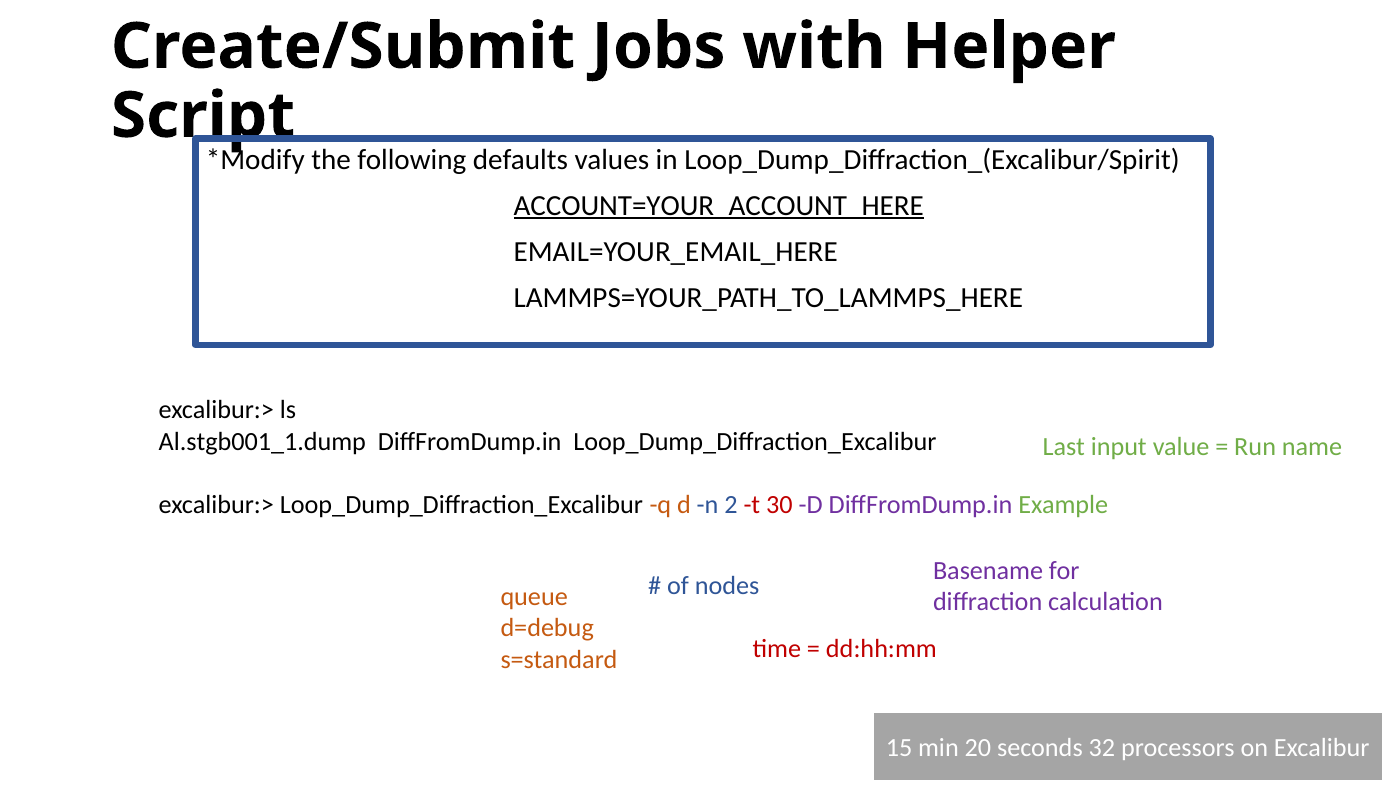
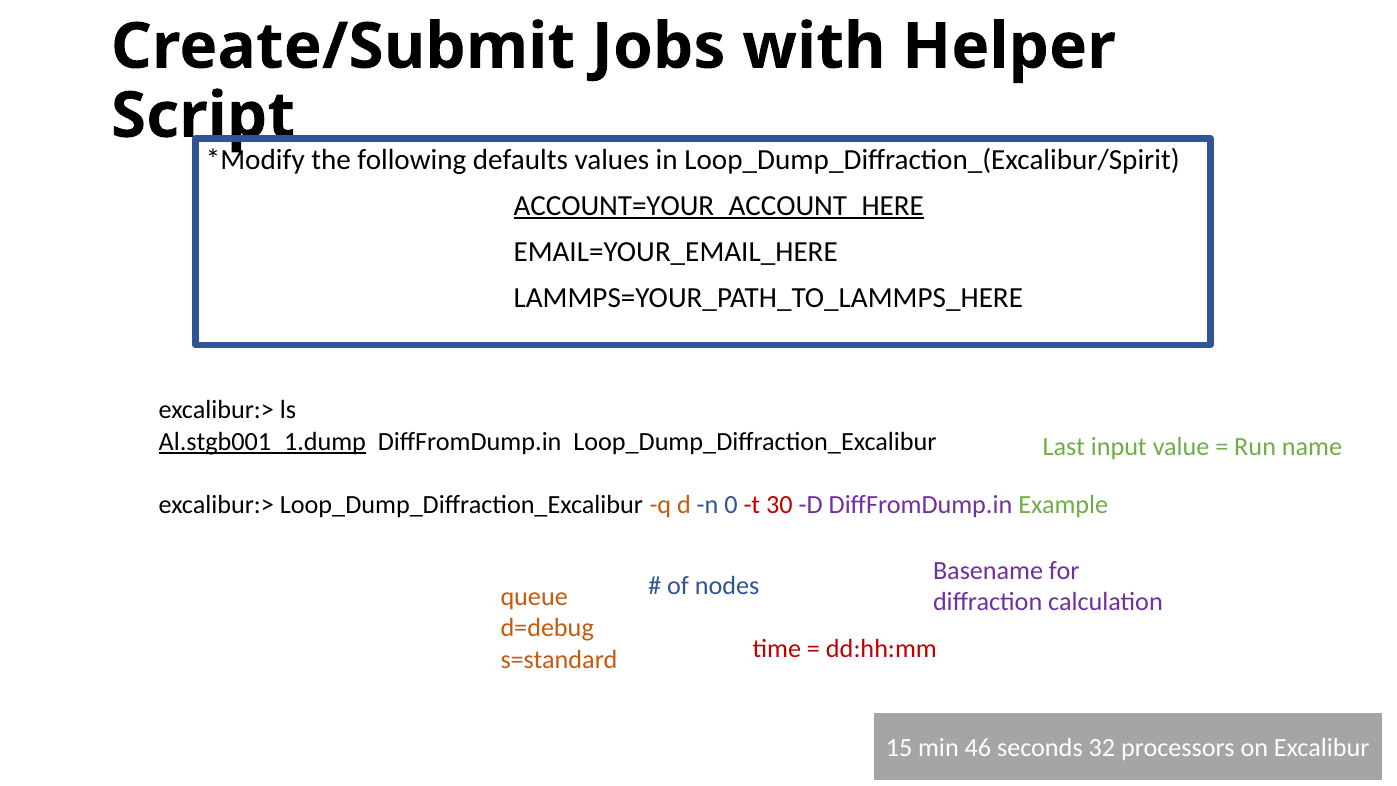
Al.stgb001_1.dump underline: none -> present (262, 442)
2: 2 -> 0 (731, 505)
20: 20 -> 46 (978, 748)
